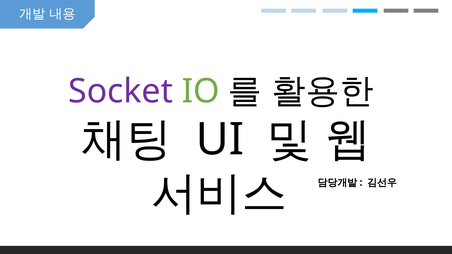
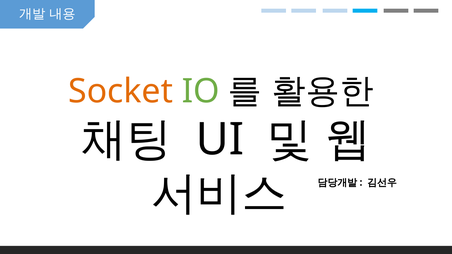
Socket colour: purple -> orange (121, 91)
